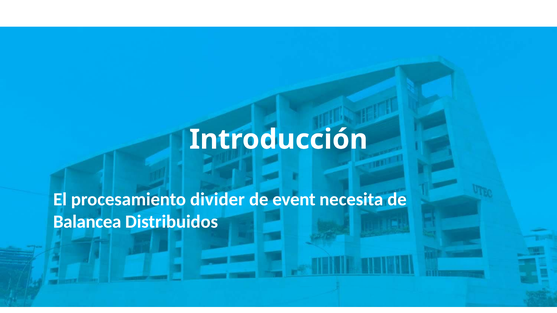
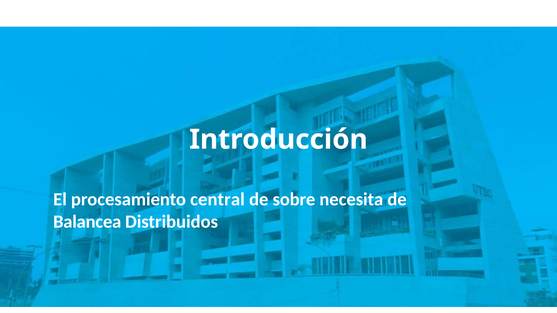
divider: divider -> central (217, 200)
event: event -> sobre (294, 200)
